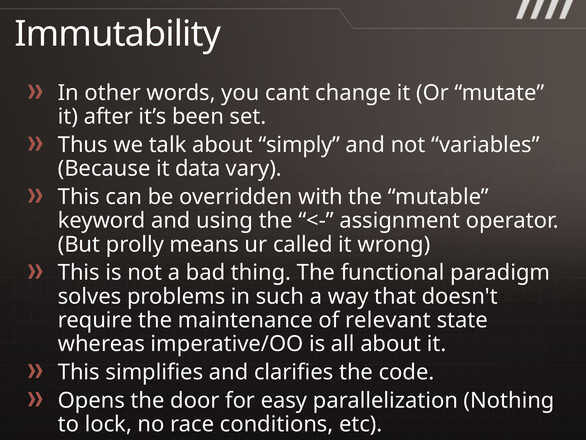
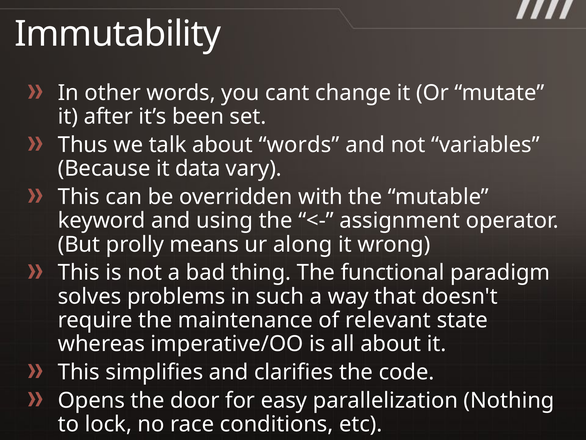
about simply: simply -> words (299, 145)
called: called -> along (303, 244)
